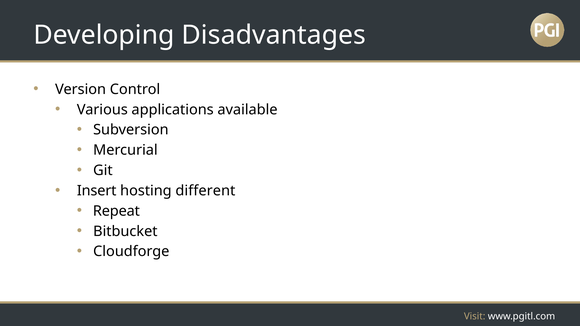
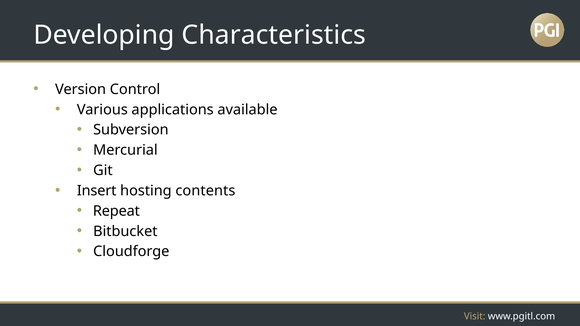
Disadvantages: Disadvantages -> Characteristics (274, 35)
different: different -> contents (205, 191)
